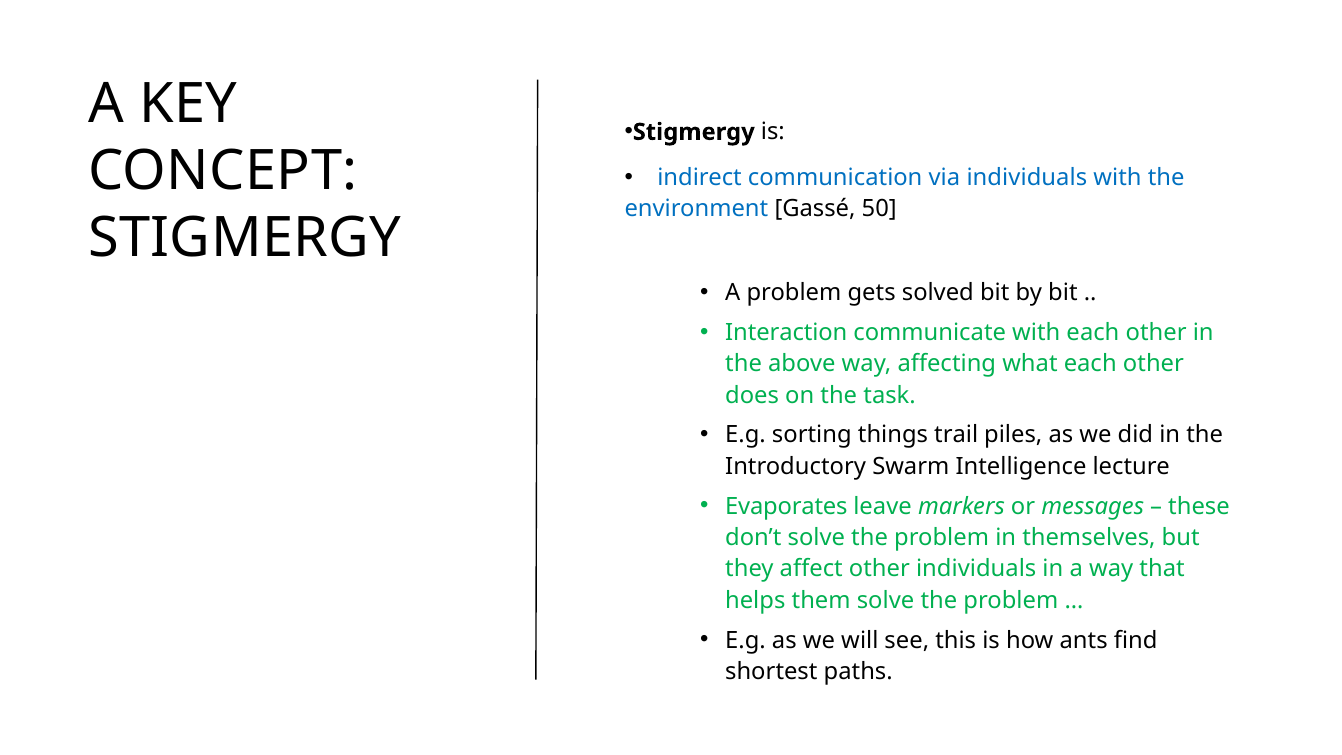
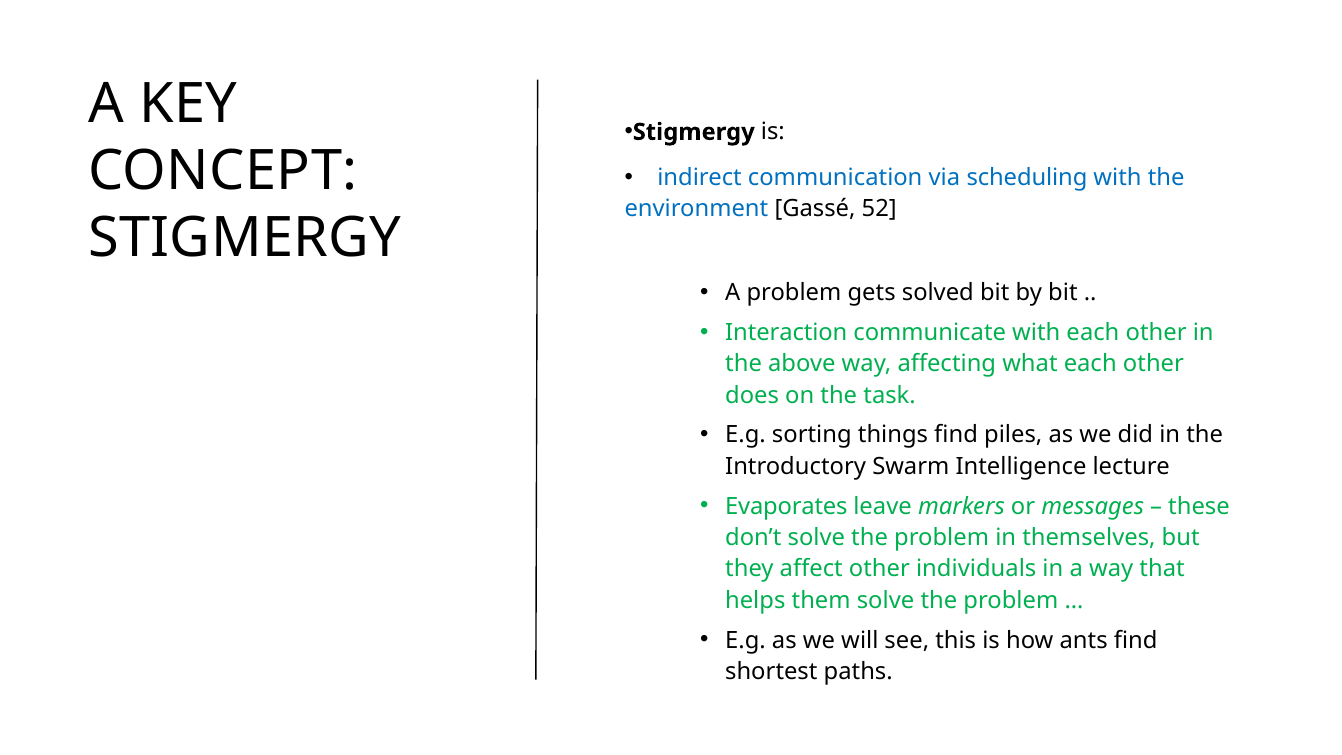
via individuals: individuals -> scheduling (1027, 177)
50: 50 -> 52 (879, 209)
things trail: trail -> find (956, 435)
